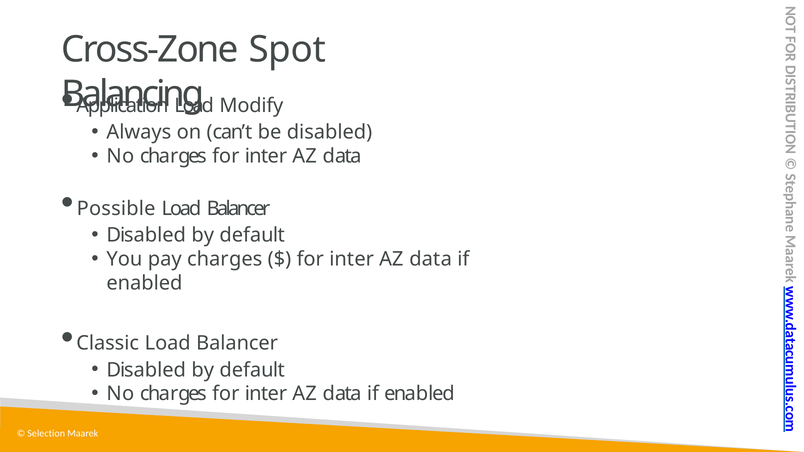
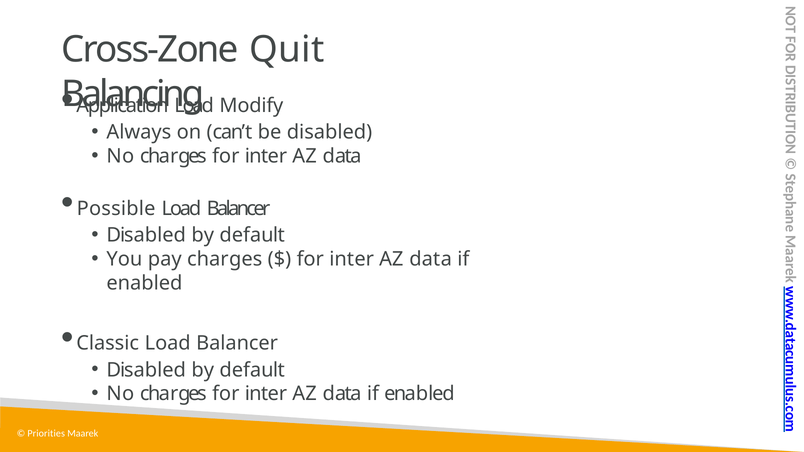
Spot: Spot -> Quit (287, 50)
Selection: Selection -> Priorities (46, 434)
